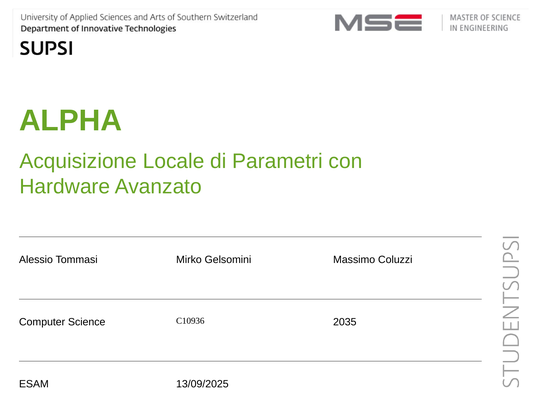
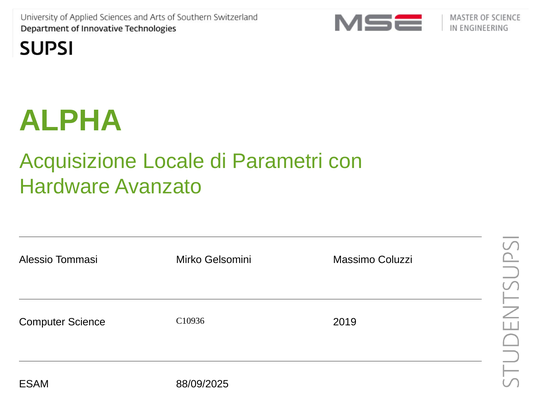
2035: 2035 -> 2019 (345, 321)
13/09/2025: 13/09/2025 -> 88/09/2025 (202, 383)
